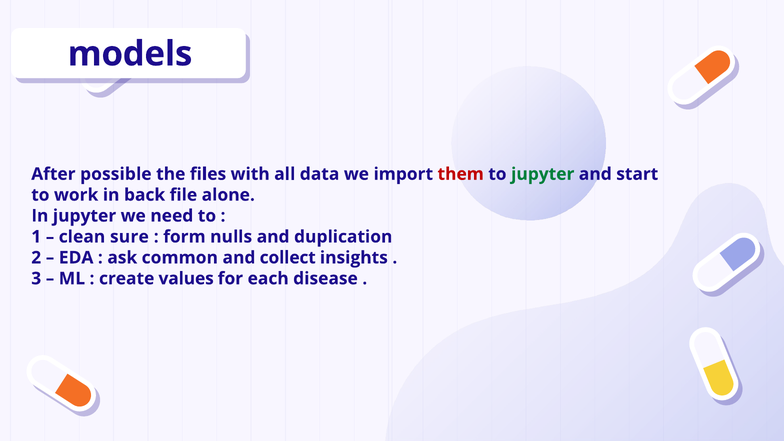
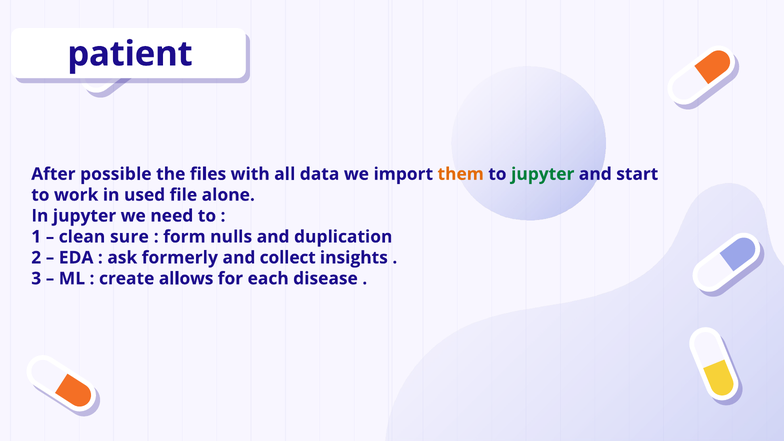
models: models -> patient (130, 54)
them colour: red -> orange (461, 174)
back: back -> used (145, 195)
common: common -> formerly (180, 258)
values: values -> allows (186, 279)
